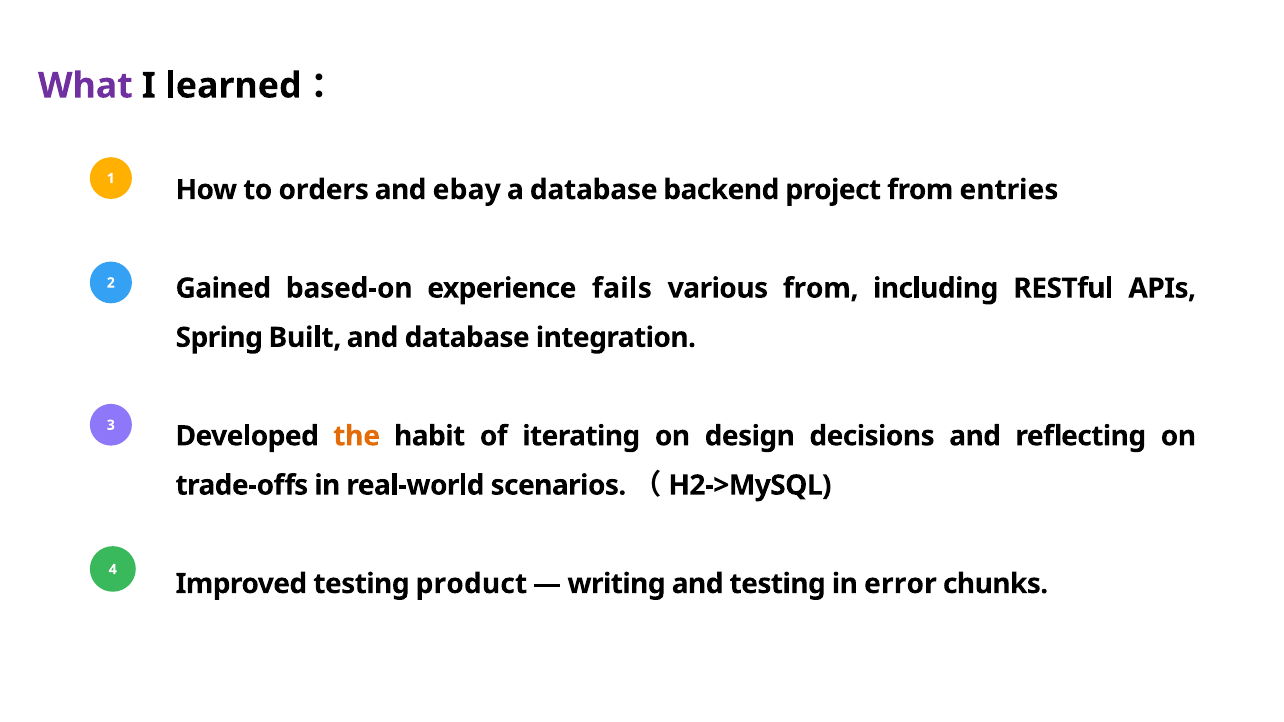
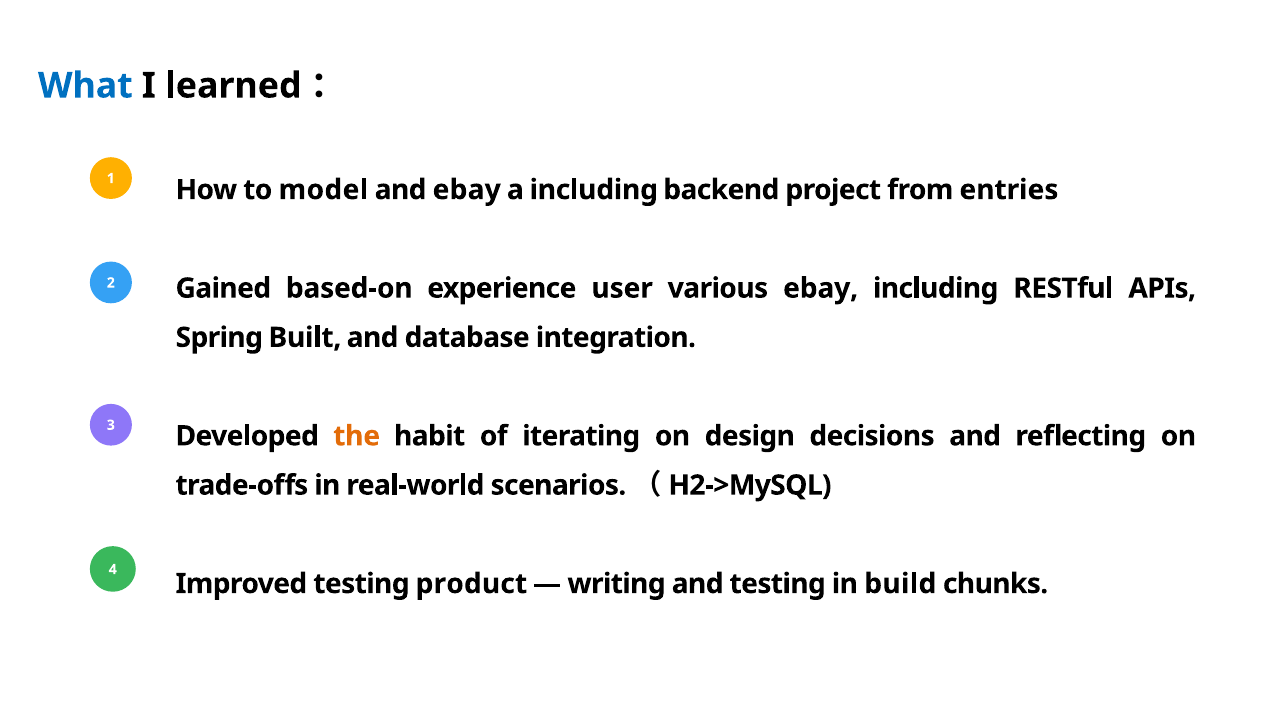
What colour: purple -> blue (85, 86)
orders: orders -> model (323, 190)
a database: database -> including (594, 190)
fails: fails -> user (622, 288)
various from: from -> ebay (821, 288)
error: error -> build (900, 584)
